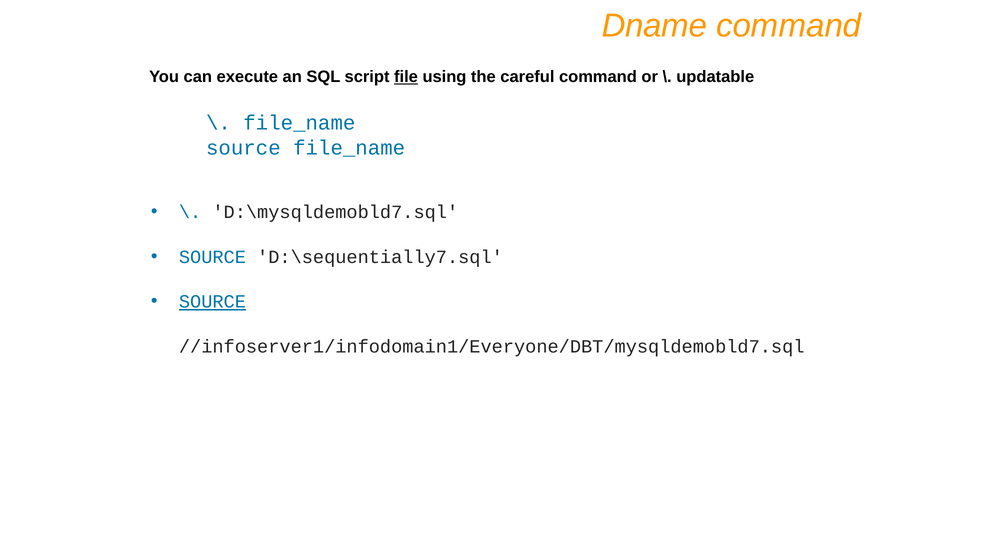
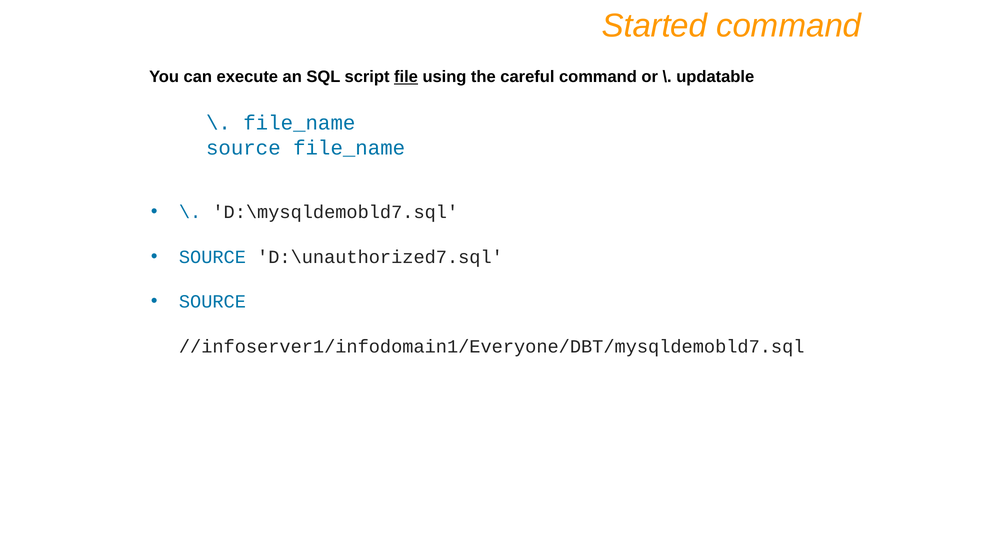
Dname: Dname -> Started (654, 26)
D:\sequentially7.sql: D:\sequentially7.sql -> D:\unauthorized7.sql (380, 257)
SOURCE underline: present -> none (212, 301)
